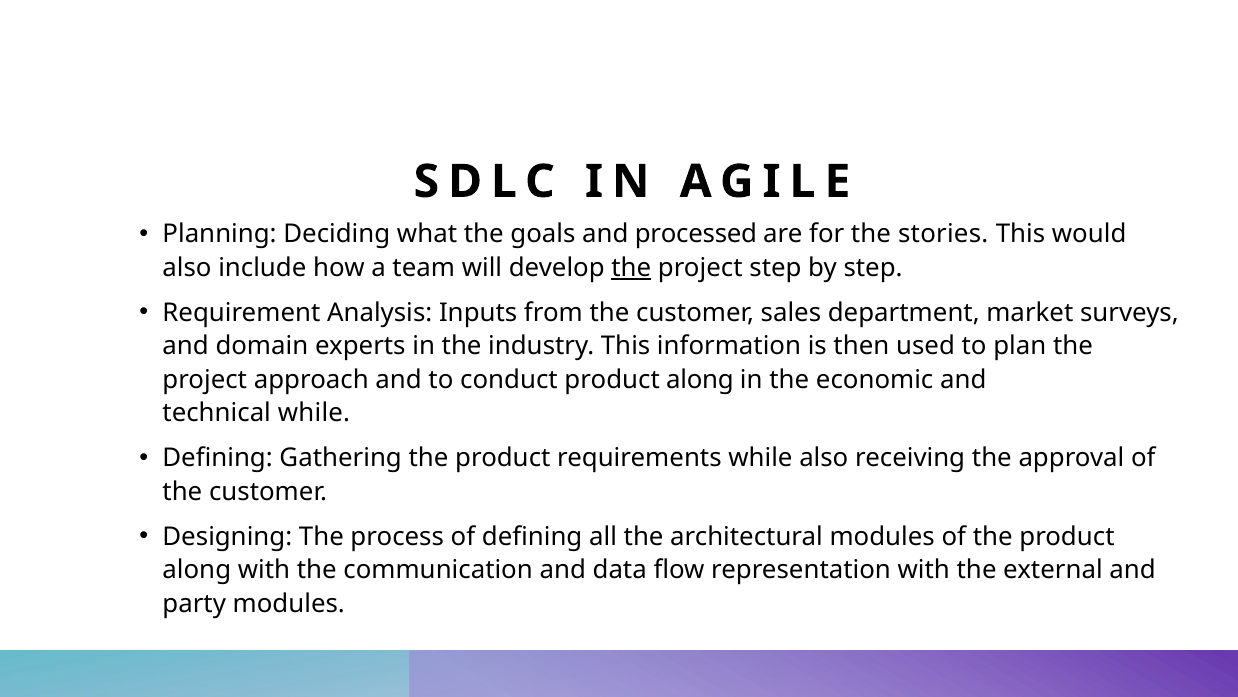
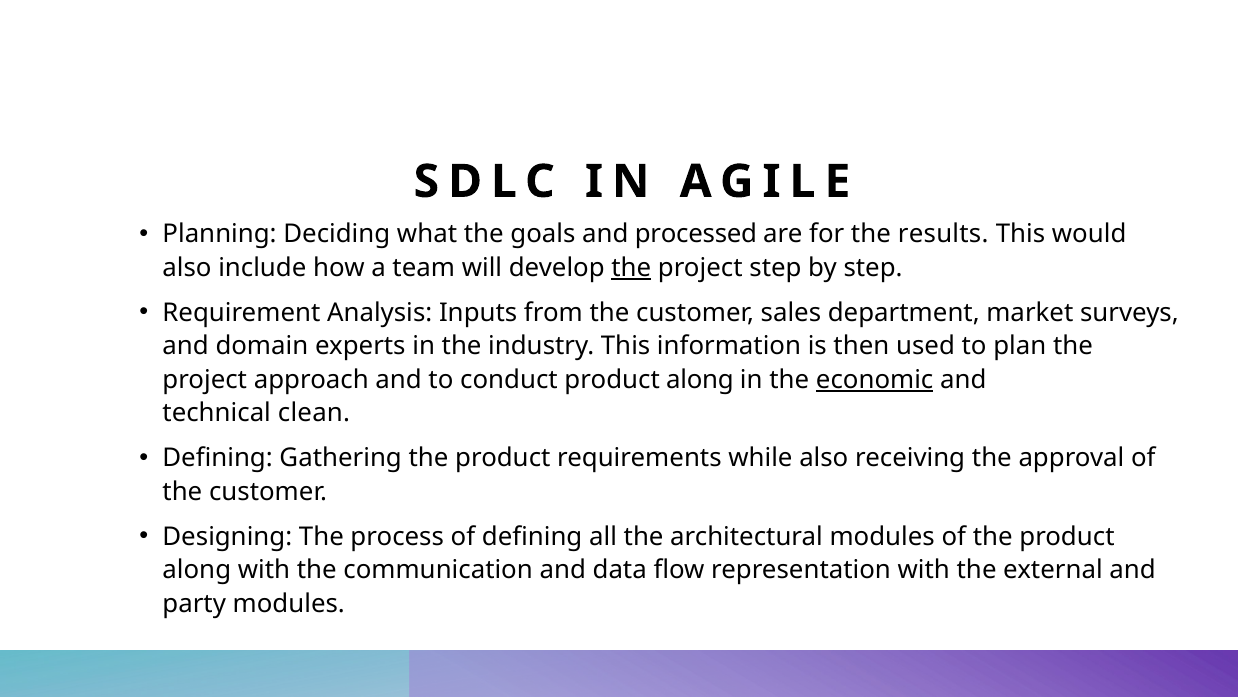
stories: stories -> results (943, 234)
economic underline: none -> present (875, 379)
technical while: while -> clean (314, 413)
